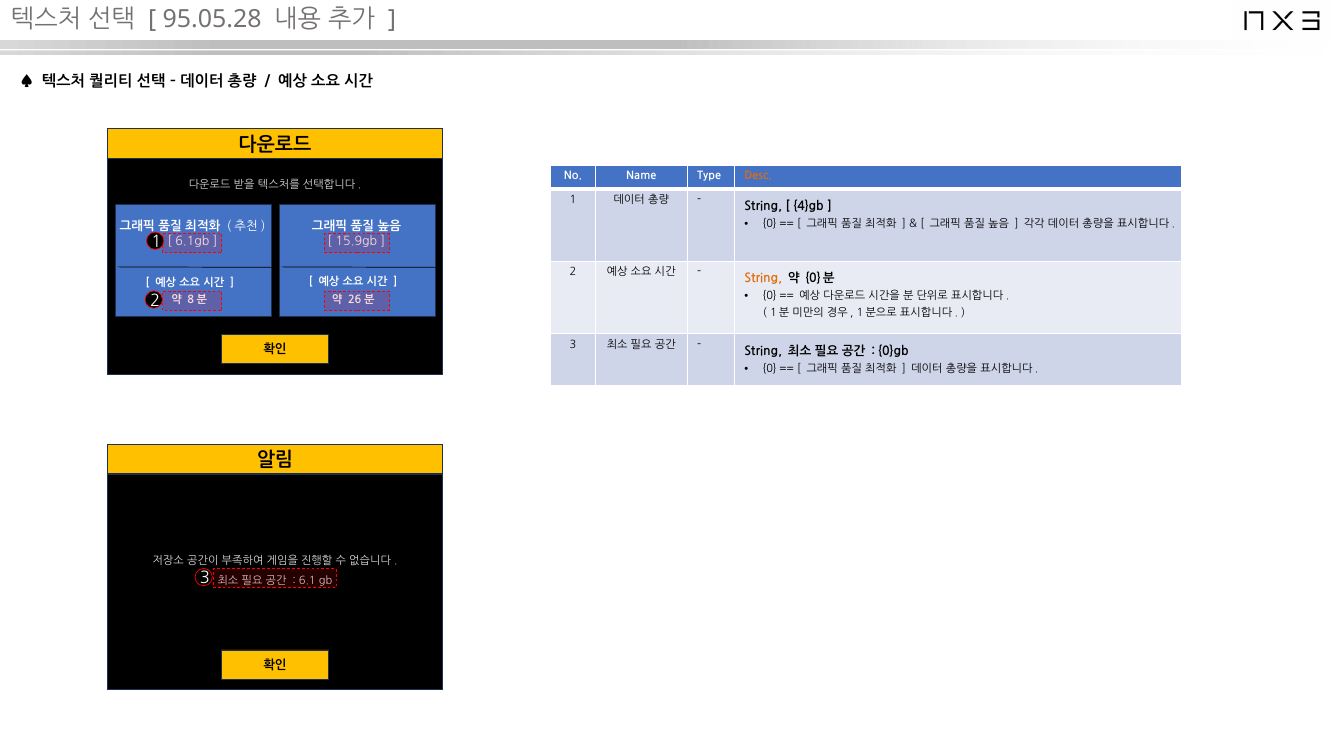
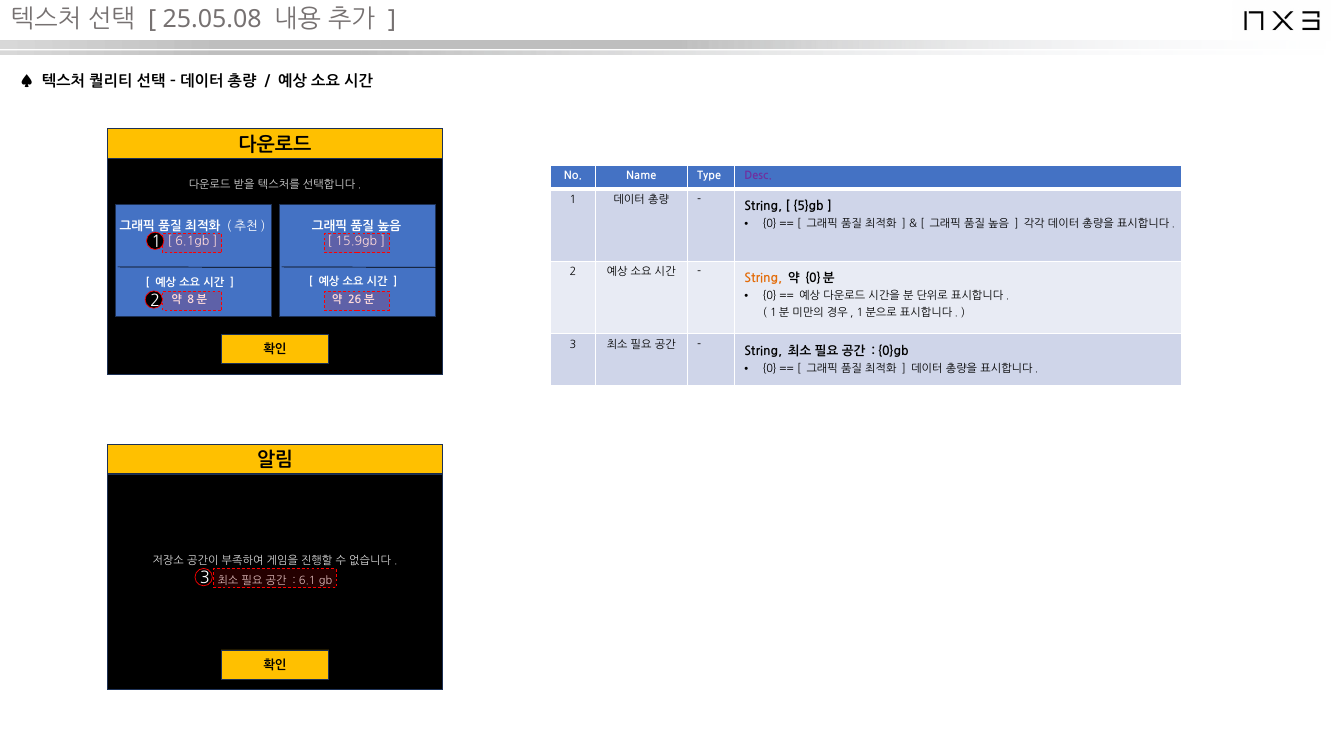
95.05.28: 95.05.28 -> 25.05.08 (212, 20)
Desc colour: orange -> purple (758, 176)
4}gb: 4}gb -> 5}gb (809, 206)
